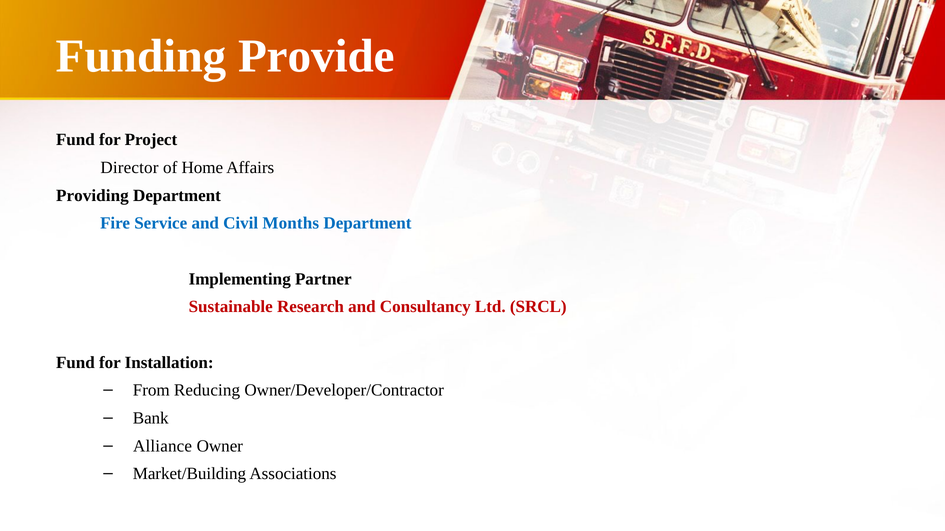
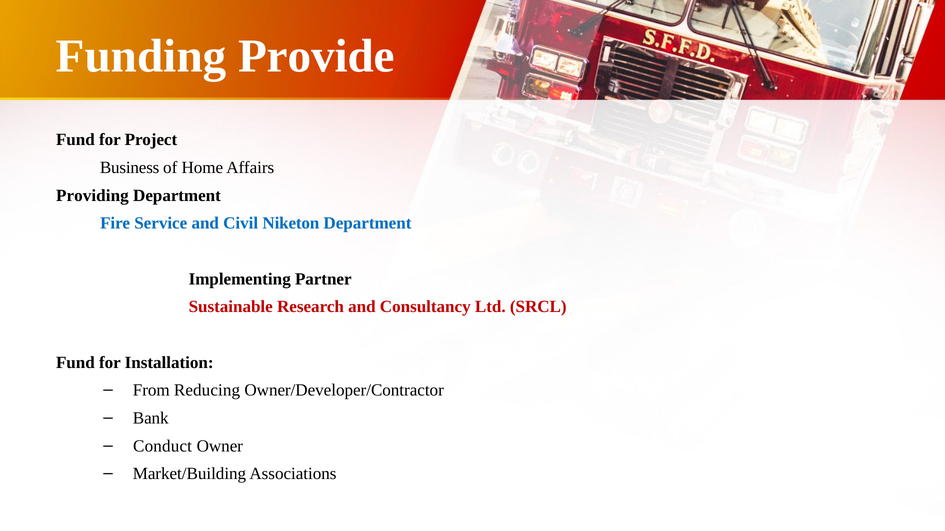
Director: Director -> Business (130, 168)
Months: Months -> Niketon (291, 224)
Alliance: Alliance -> Conduct (163, 446)
